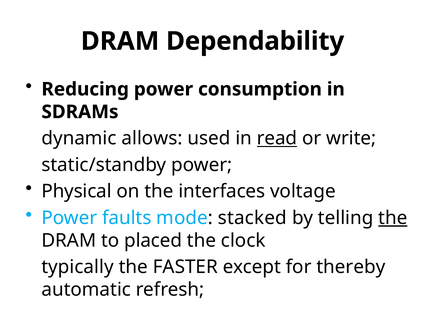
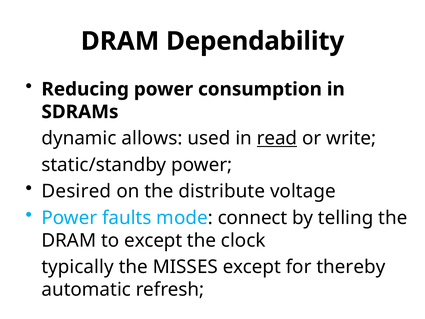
Physical: Physical -> Desired (76, 191)
interfaces: interfaces -> distribute (222, 191)
stacked: stacked -> connect (253, 218)
the underline: present -> none (393, 218)
to placed: placed -> except (153, 240)
FASTER: FASTER -> MISSES (185, 267)
